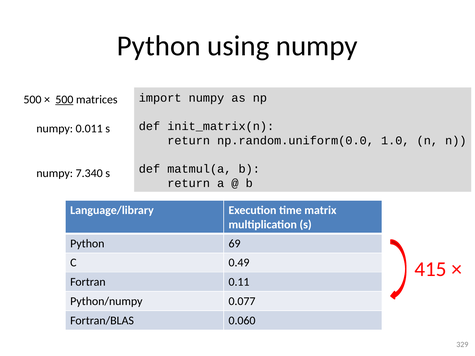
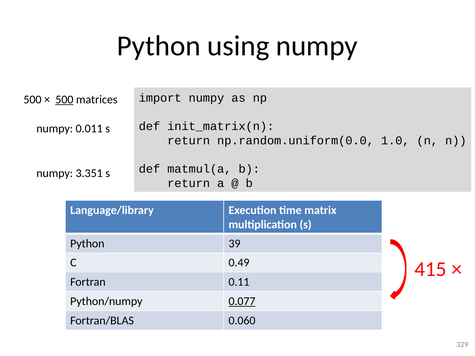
7.340: 7.340 -> 3.351 (89, 173)
69: 69 -> 39 (235, 244)
0.077 underline: none -> present (242, 301)
